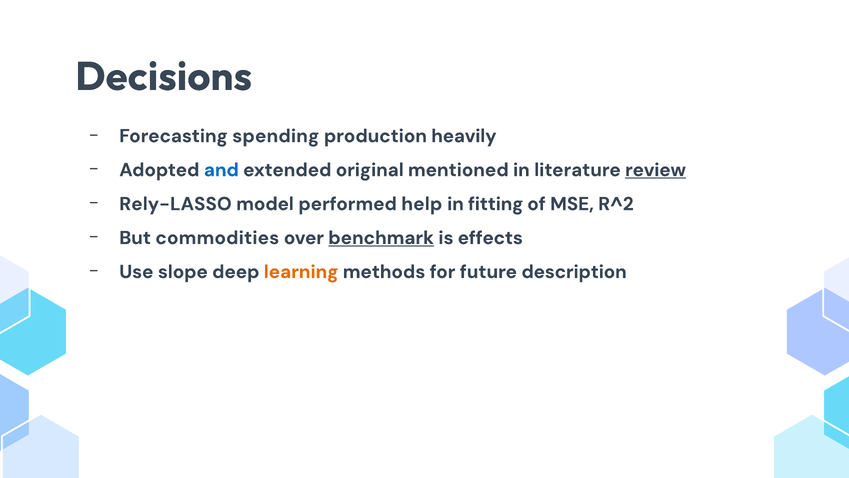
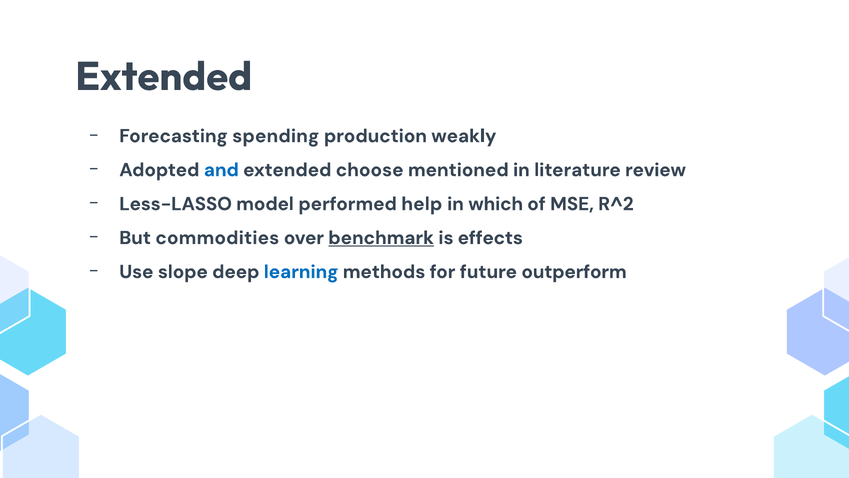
Decisions: Decisions -> Extended (164, 77)
heavily: heavily -> weakly (464, 136)
original: original -> choose (370, 170)
review underline: present -> none (656, 170)
Rely-LASSO: Rely-LASSO -> Less-LASSO (176, 204)
fitting: fitting -> which (496, 204)
learning colour: orange -> blue (301, 272)
description: description -> outperform (574, 272)
